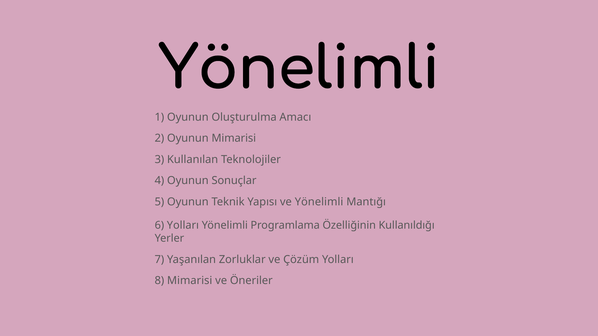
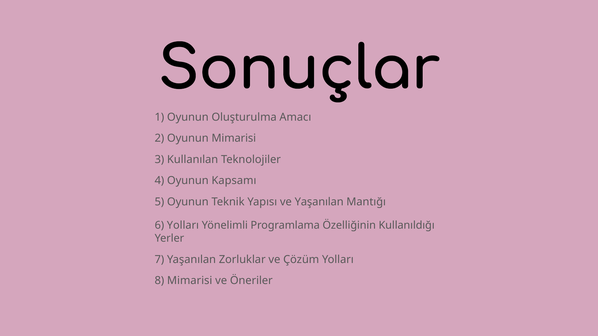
Yönelimli: Yönelimli -> Sonuçlar (299, 69)
Sonuçlar: Sonuçlar -> Kapsamı (234, 181)
ve Yönelimli: Yönelimli -> Yaşanılan (319, 202)
